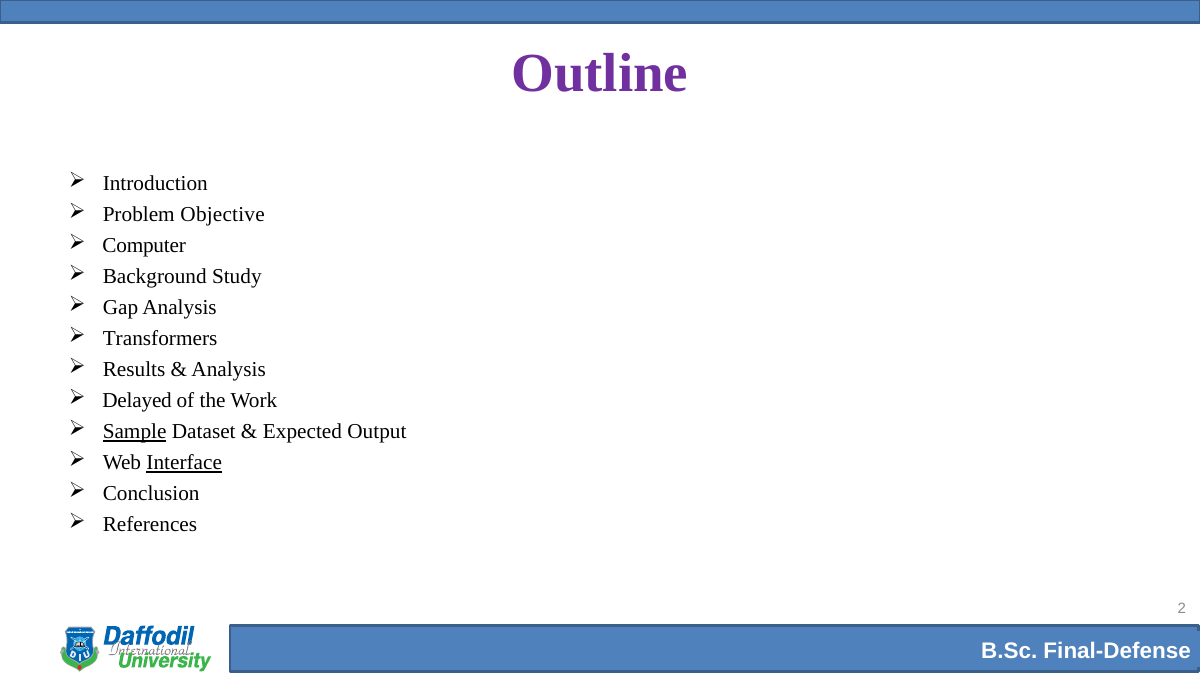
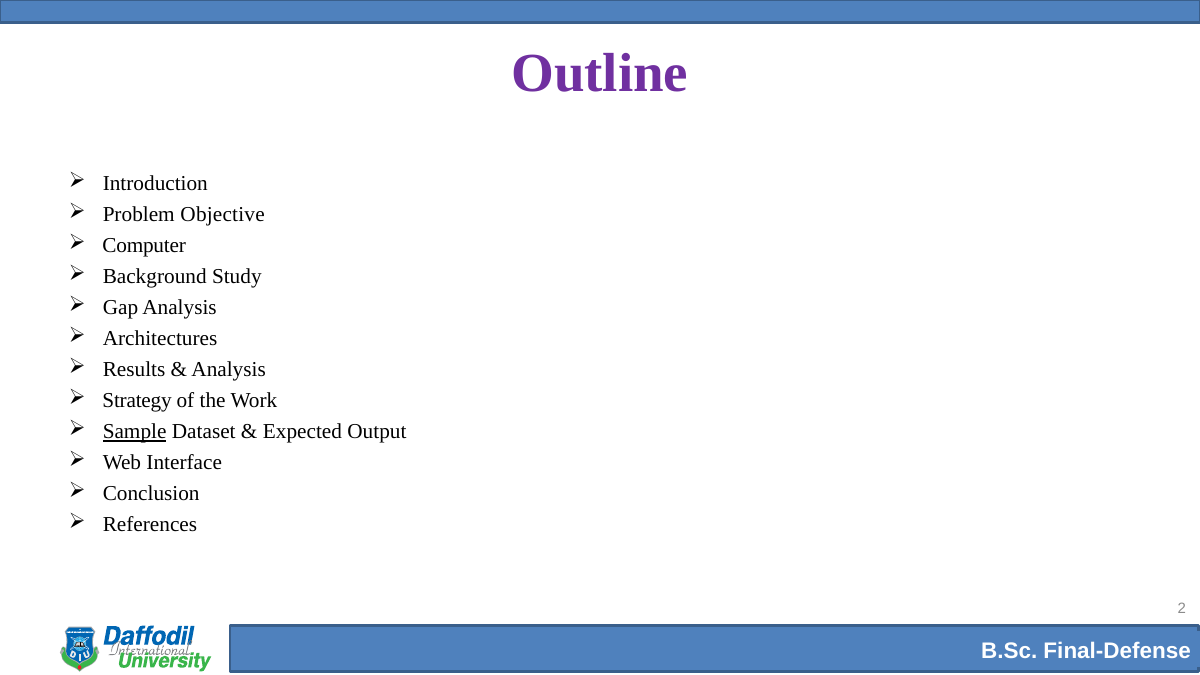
Transformers: Transformers -> Architectures (160, 339)
Delayed: Delayed -> Strategy (137, 401)
Interface underline: present -> none (184, 463)
